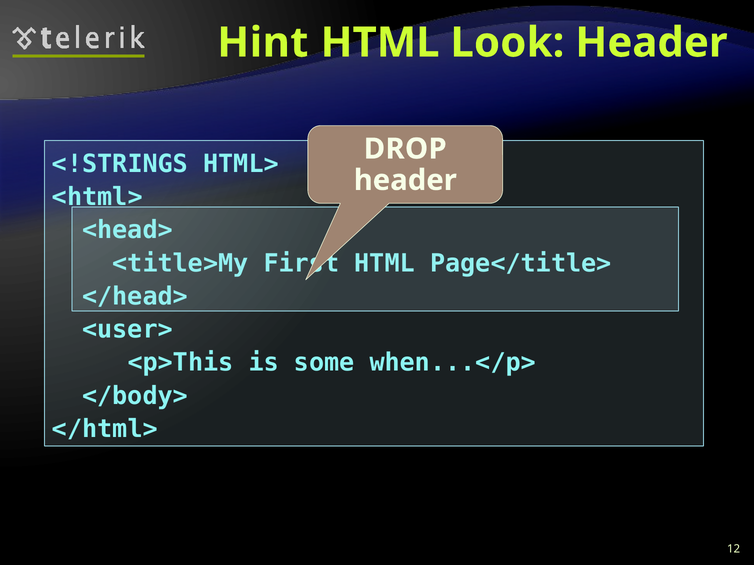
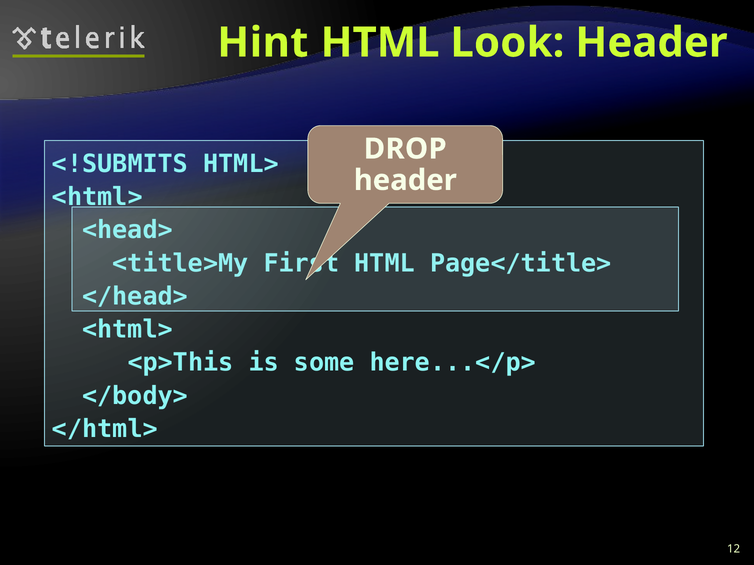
<!STRINGS: <!STRINGS -> <!SUBMITS (120, 164)
<user>: <user> -> <html> (127, 330)
when...</p>: when...</p> -> here...</p> (453, 363)
